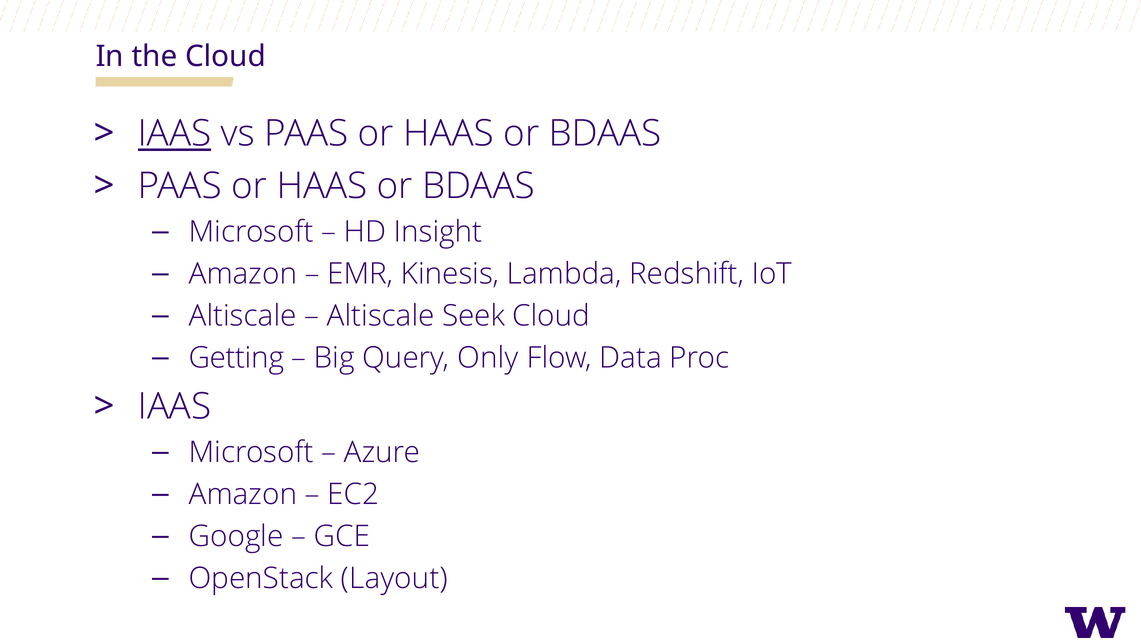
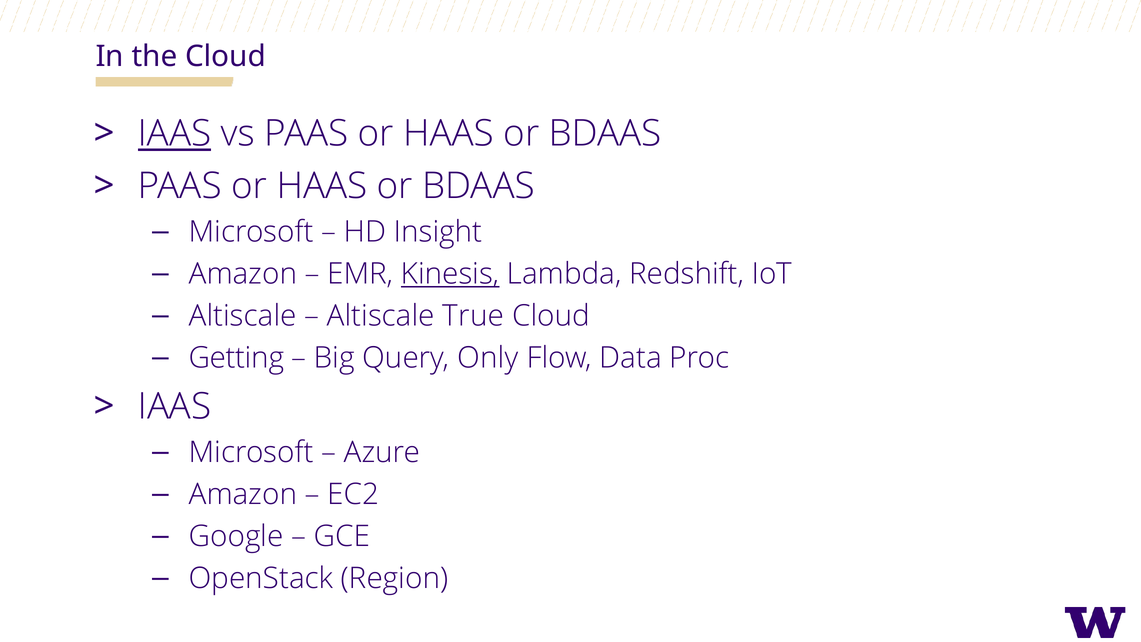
Kinesis underline: none -> present (450, 274)
Seek: Seek -> True (473, 316)
Layout: Layout -> Region (394, 579)
